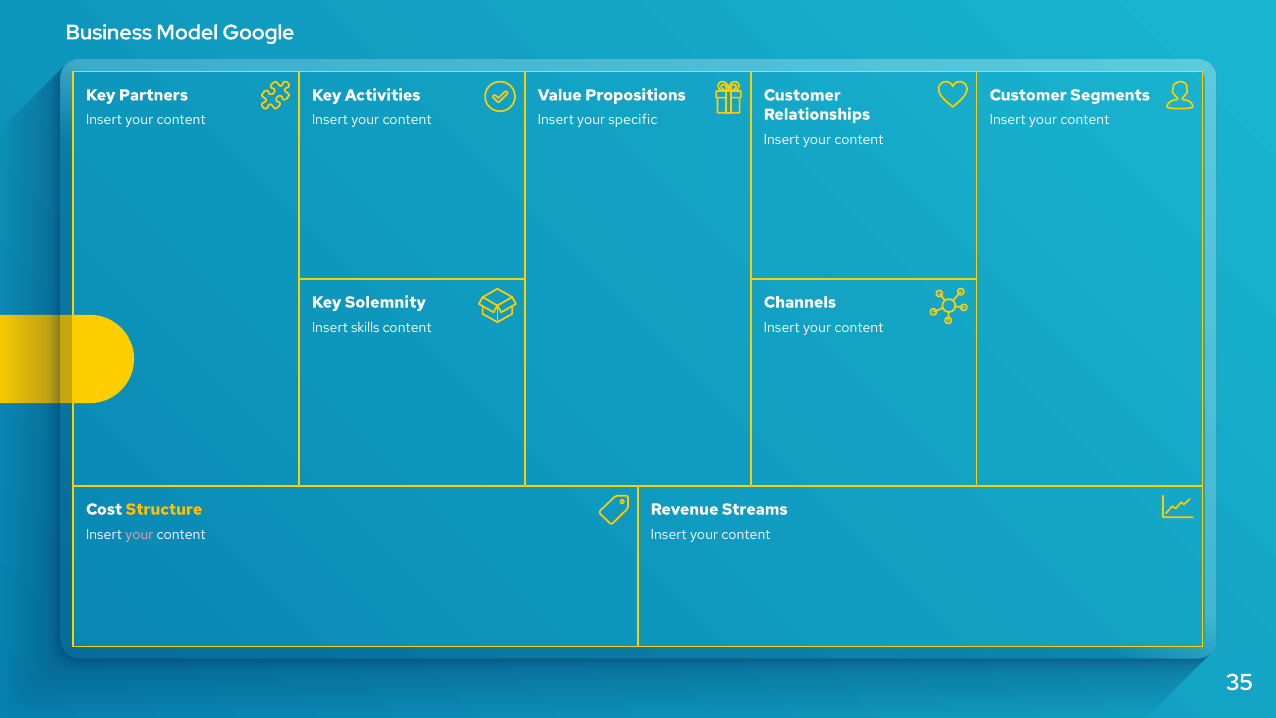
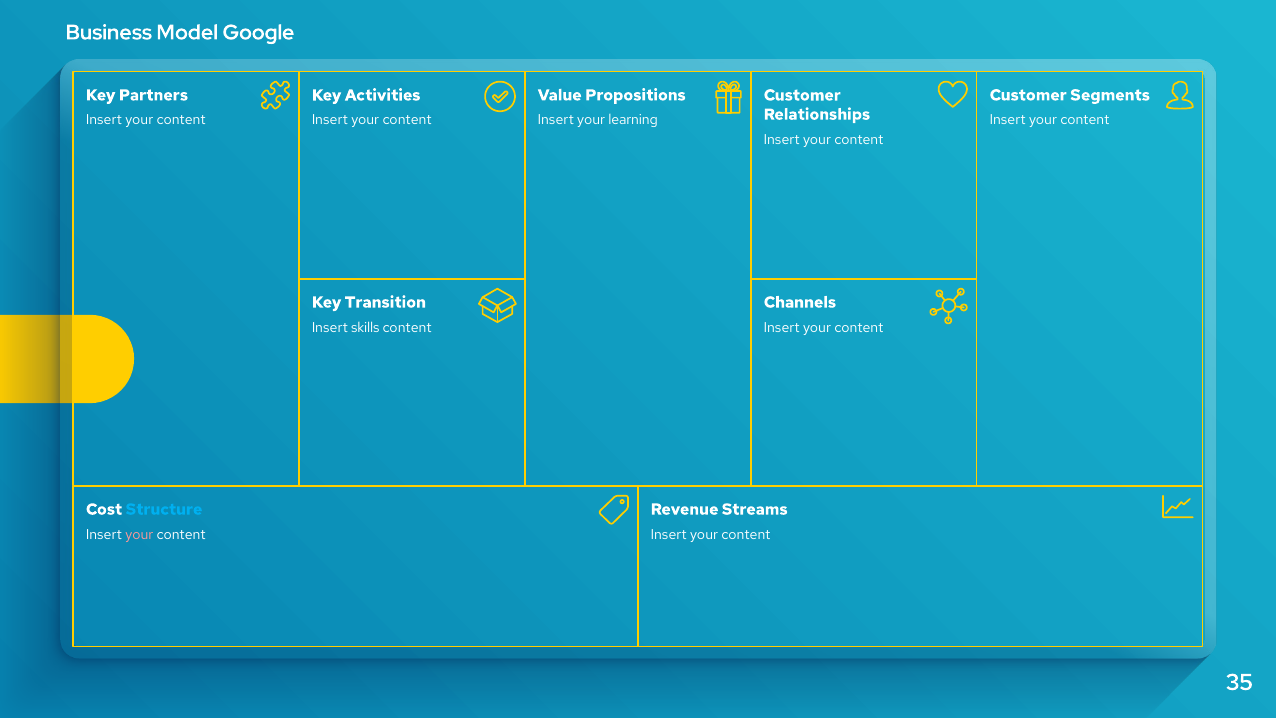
specific: specific -> learning (633, 120)
Solemnity: Solemnity -> Transition (385, 302)
Structure colour: yellow -> light blue (164, 509)
